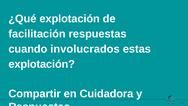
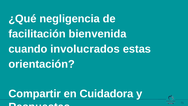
¿Qué explotación: explotación -> negligencia (70, 19)
facilitación respuestas: respuestas -> bienvenida (98, 34)
explotación: explotación -> orientación (42, 64)
